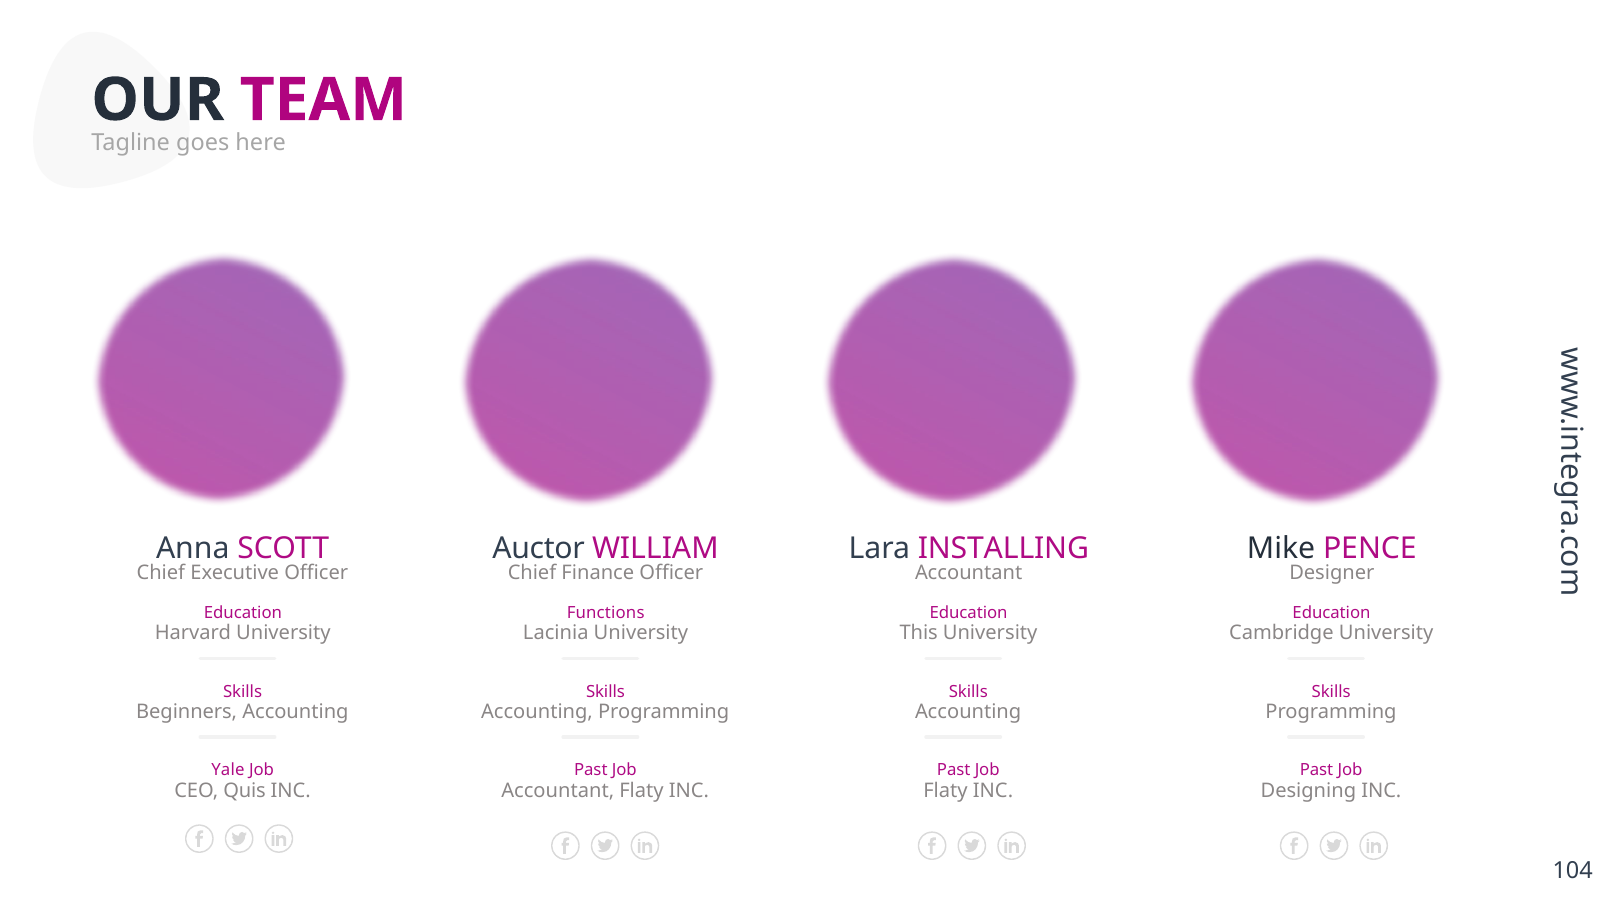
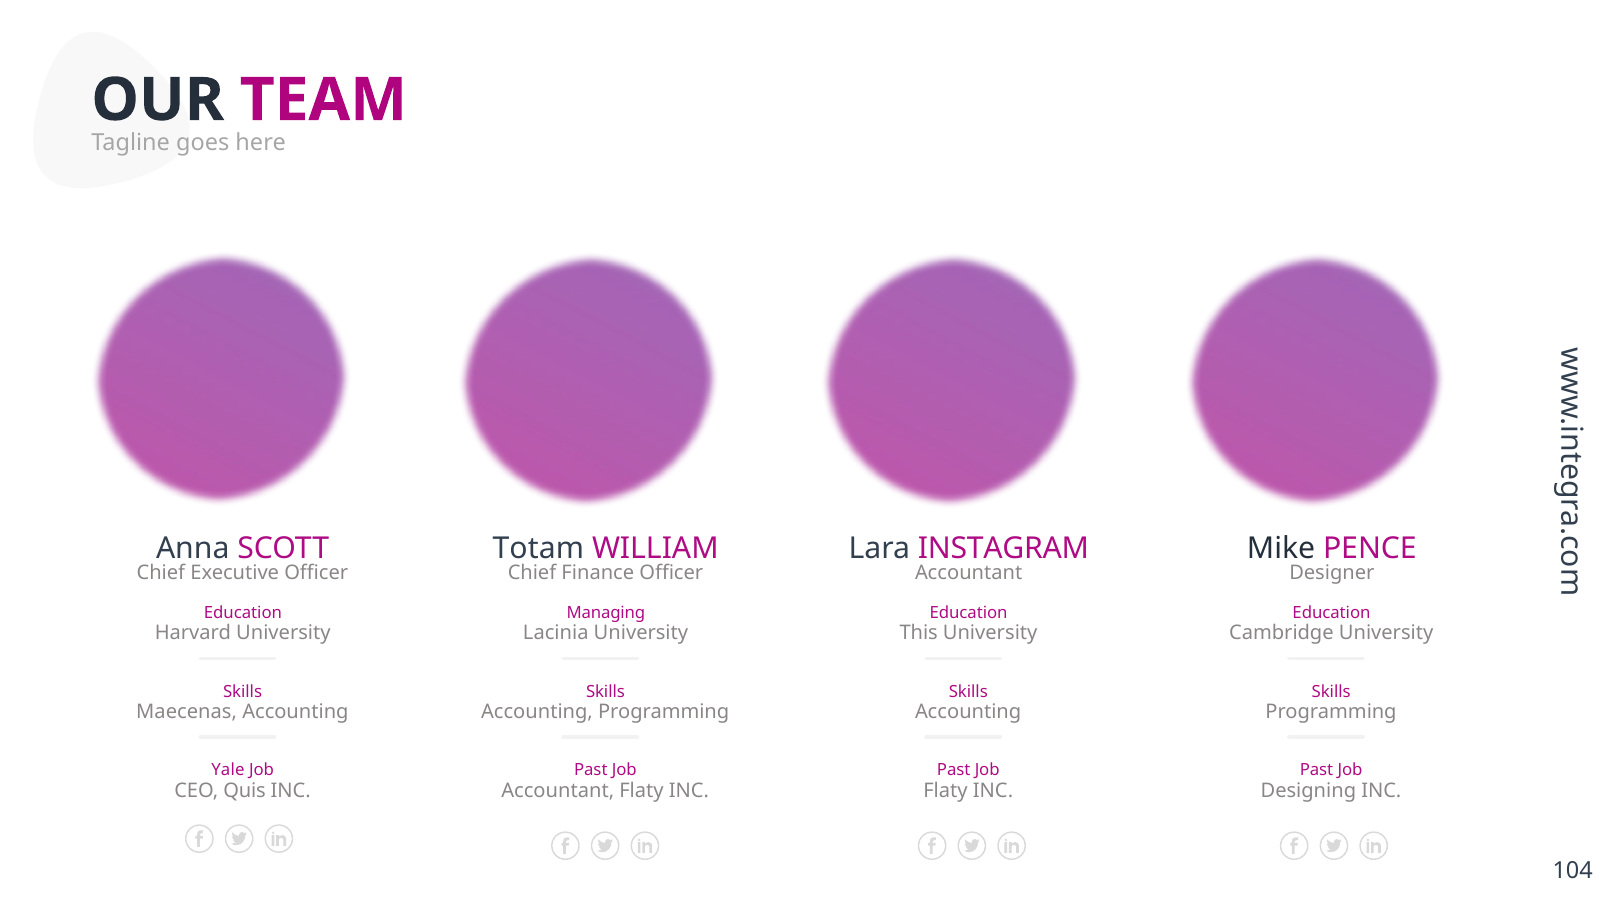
Auctor: Auctor -> Totam (538, 549)
INSTALLING: INSTALLING -> INSTAGRAM (1003, 549)
Functions: Functions -> Managing (606, 613)
Beginners: Beginners -> Maecenas (187, 713)
